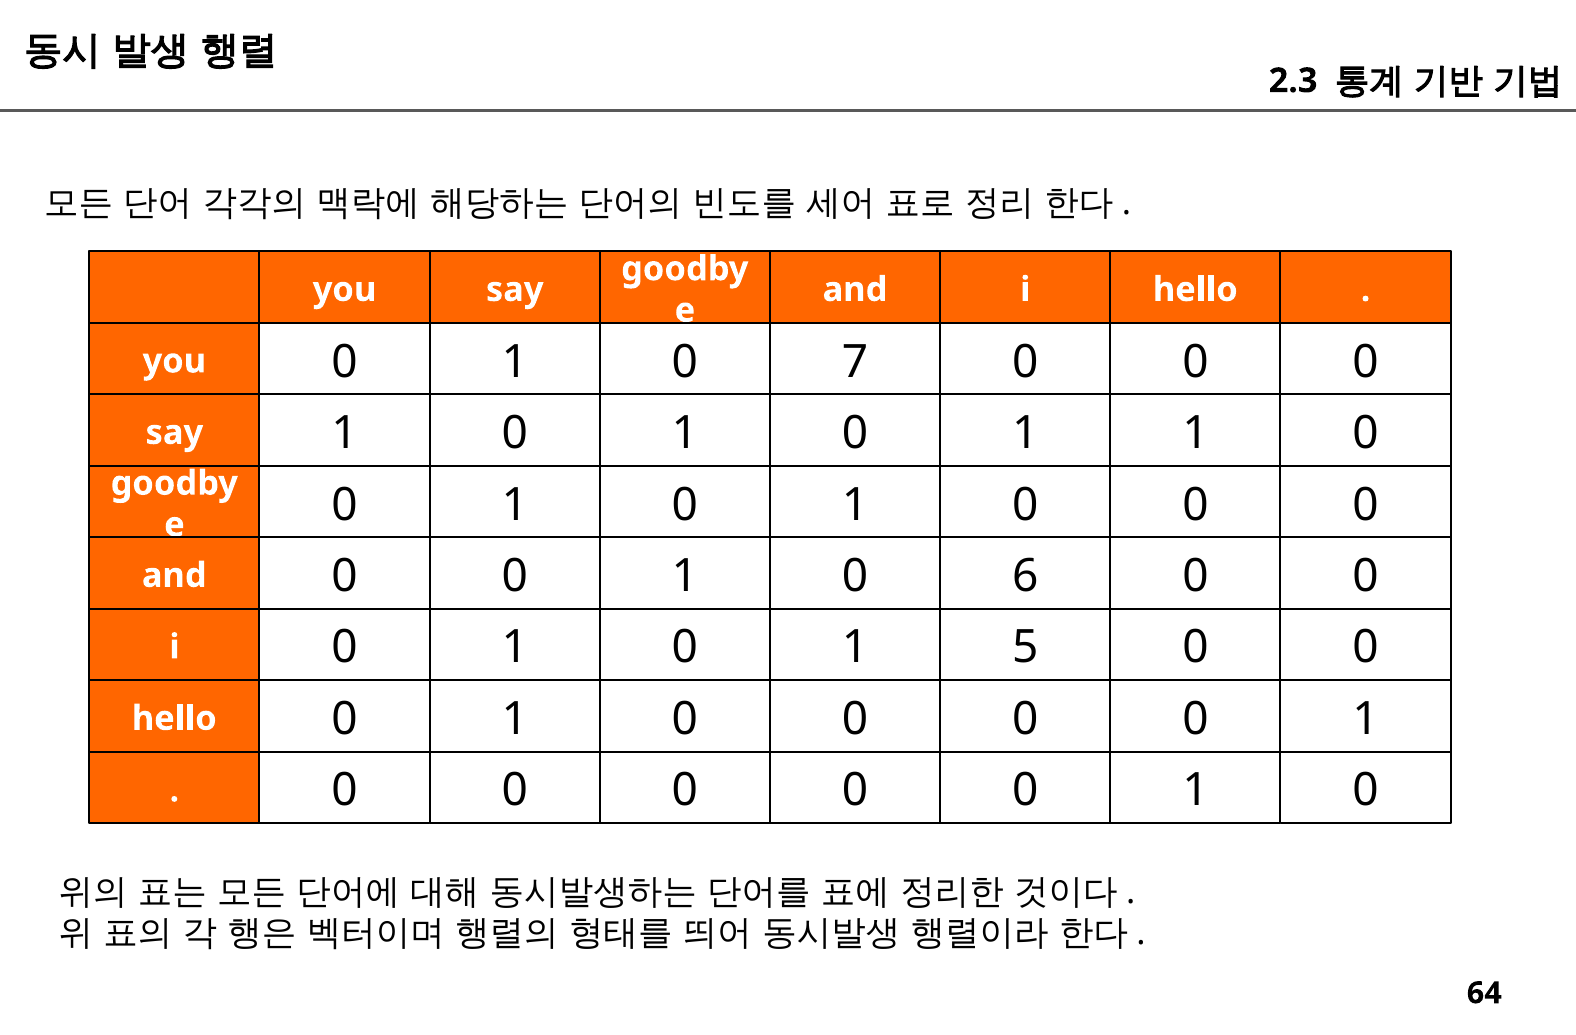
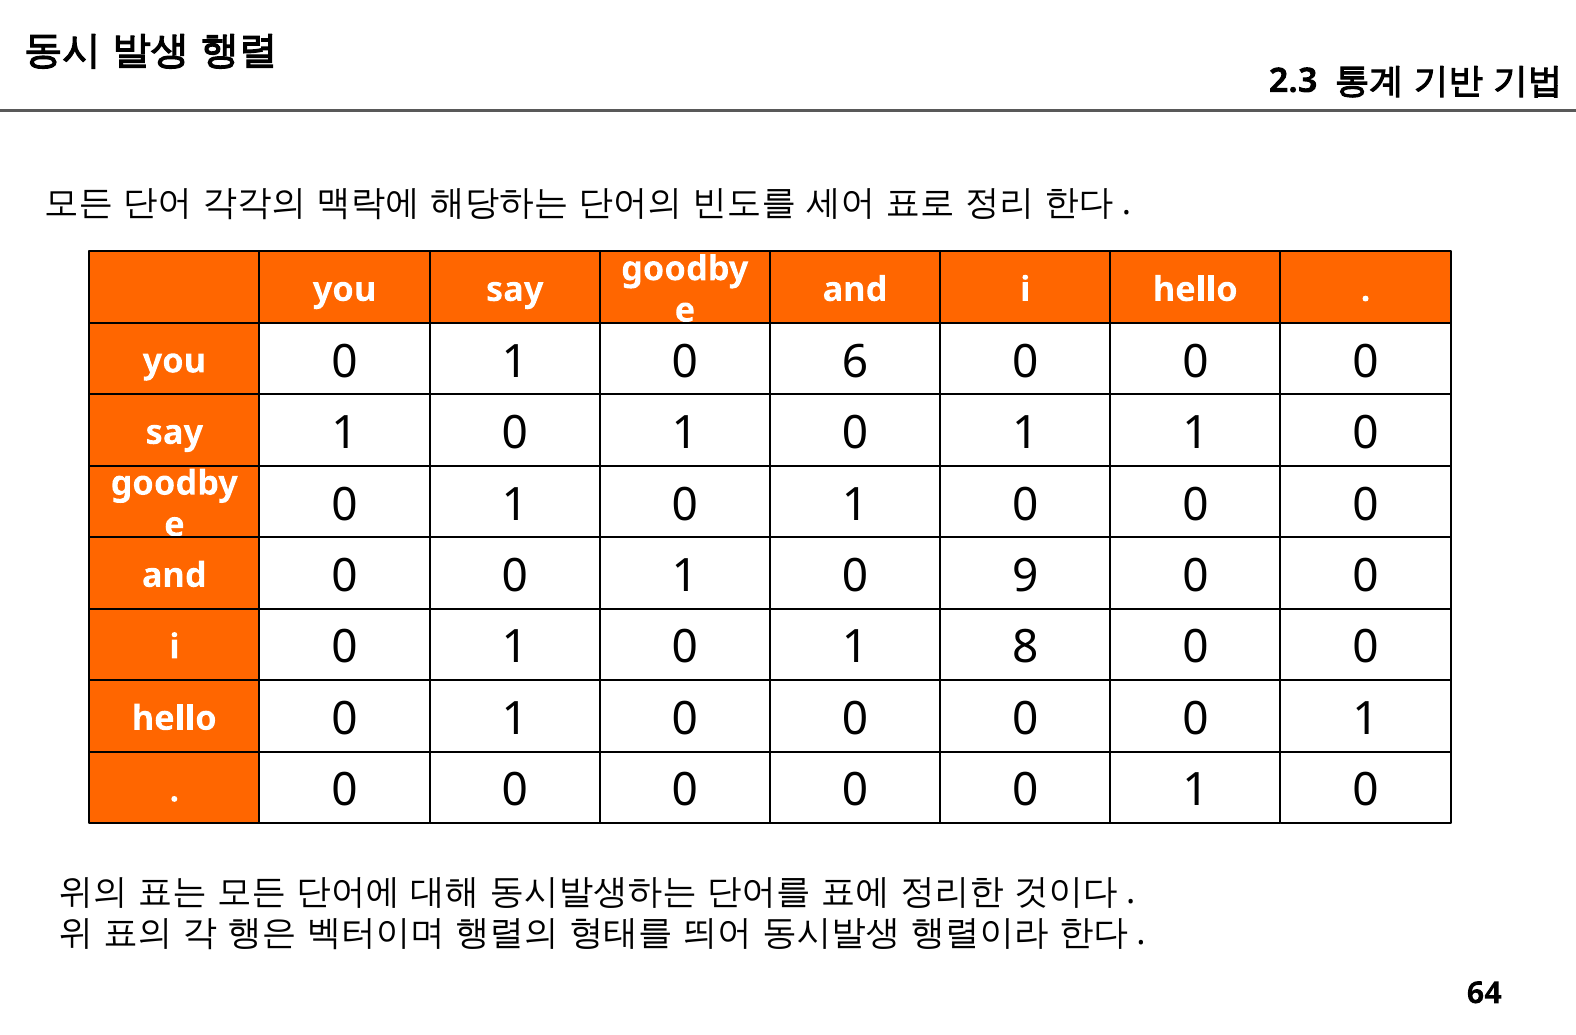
7: 7 -> 6 (855, 362)
6: 6 -> 9 (1025, 576)
5: 5 -> 8 (1025, 648)
